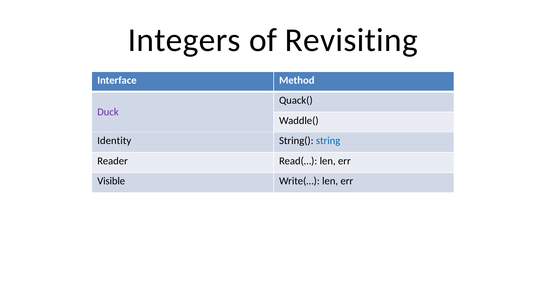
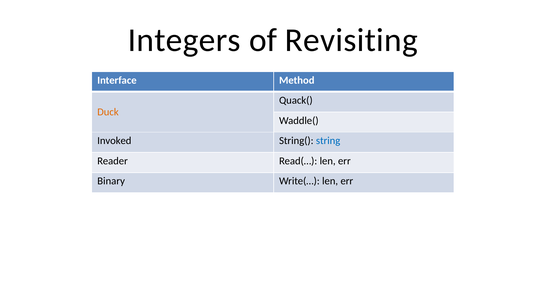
Duck colour: purple -> orange (108, 112)
Identity: Identity -> Invoked (114, 141)
Visible: Visible -> Binary (111, 181)
